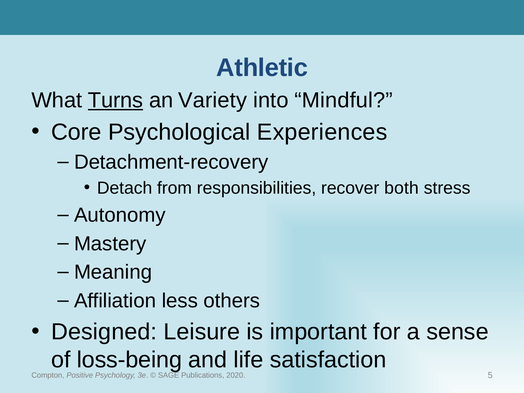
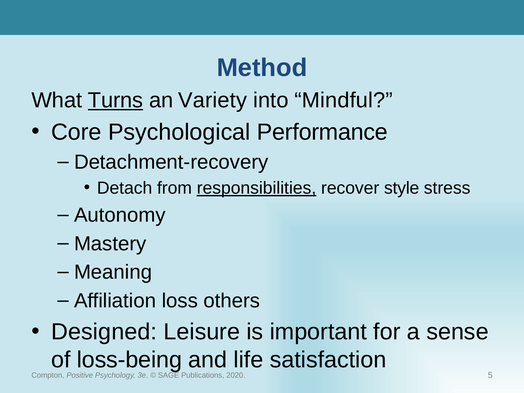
Athletic: Athletic -> Method (262, 68)
Experiences: Experiences -> Performance (322, 132)
responsibilities underline: none -> present (256, 188)
both: both -> style (402, 188)
less: less -> loss (180, 301)
